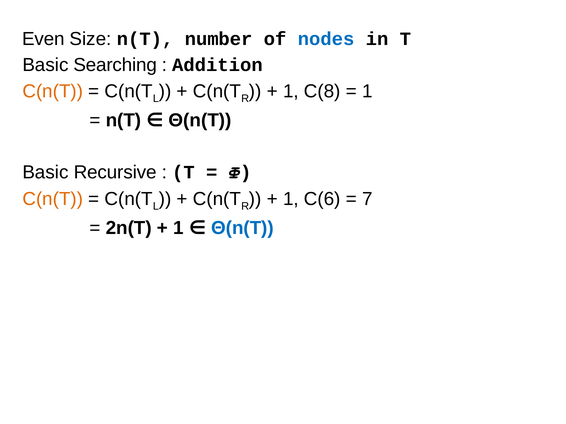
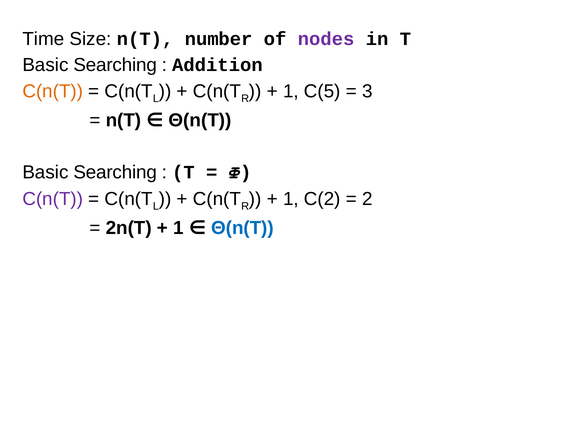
Even: Even -> Time (43, 39)
nodes colour: blue -> purple (326, 39)
C(8: C(8 -> C(5 (322, 91)
1: 1 -> 3 (367, 91)
Recursive: Recursive -> Searching (115, 173)
C(n(T colour: orange -> purple (53, 199)
C(6: C(6 -> C(2 (322, 199)
7: 7 -> 2 (367, 199)
